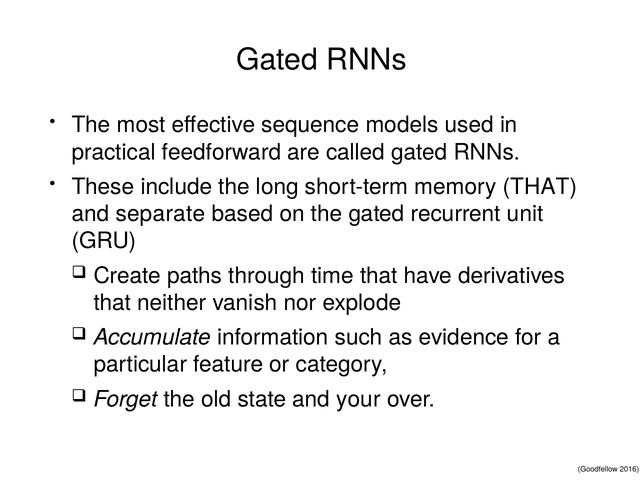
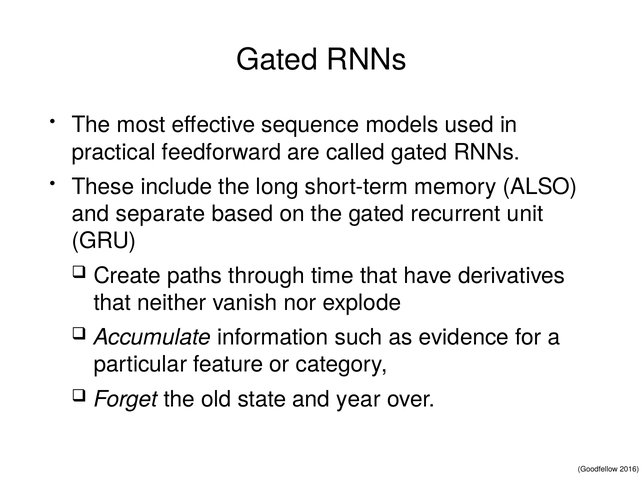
memory THAT: THAT -> ALSO (540, 187)
your: your -> year (358, 399)
